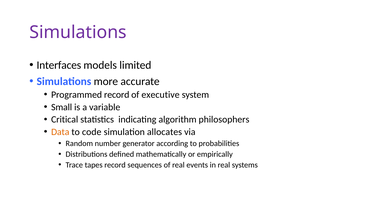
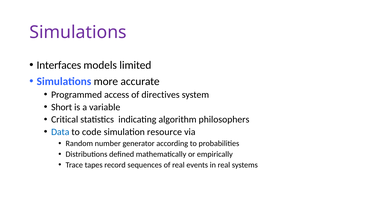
Programmed record: record -> access (117, 95)
executive: executive -> directives (161, 95)
Small: Small -> Short (62, 107)
Data colour: orange -> blue (60, 132)
allocates: allocates -> resource (164, 132)
